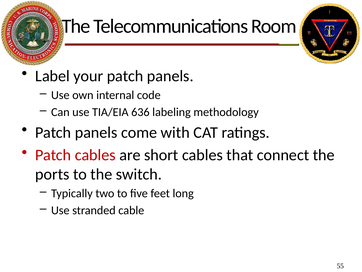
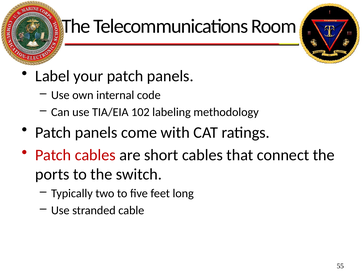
636: 636 -> 102 (140, 112)
